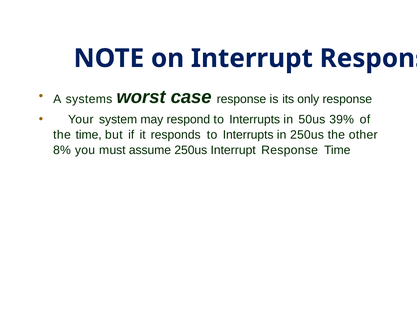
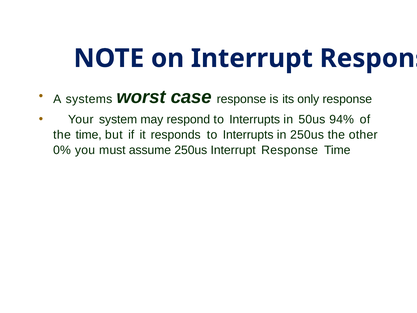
39%: 39% -> 94% (342, 119)
8%: 8% -> 0% (62, 150)
